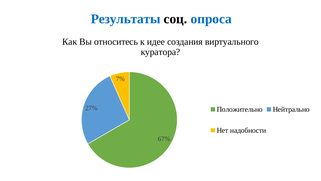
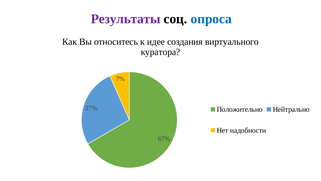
Результаты colour: blue -> purple (126, 19)
